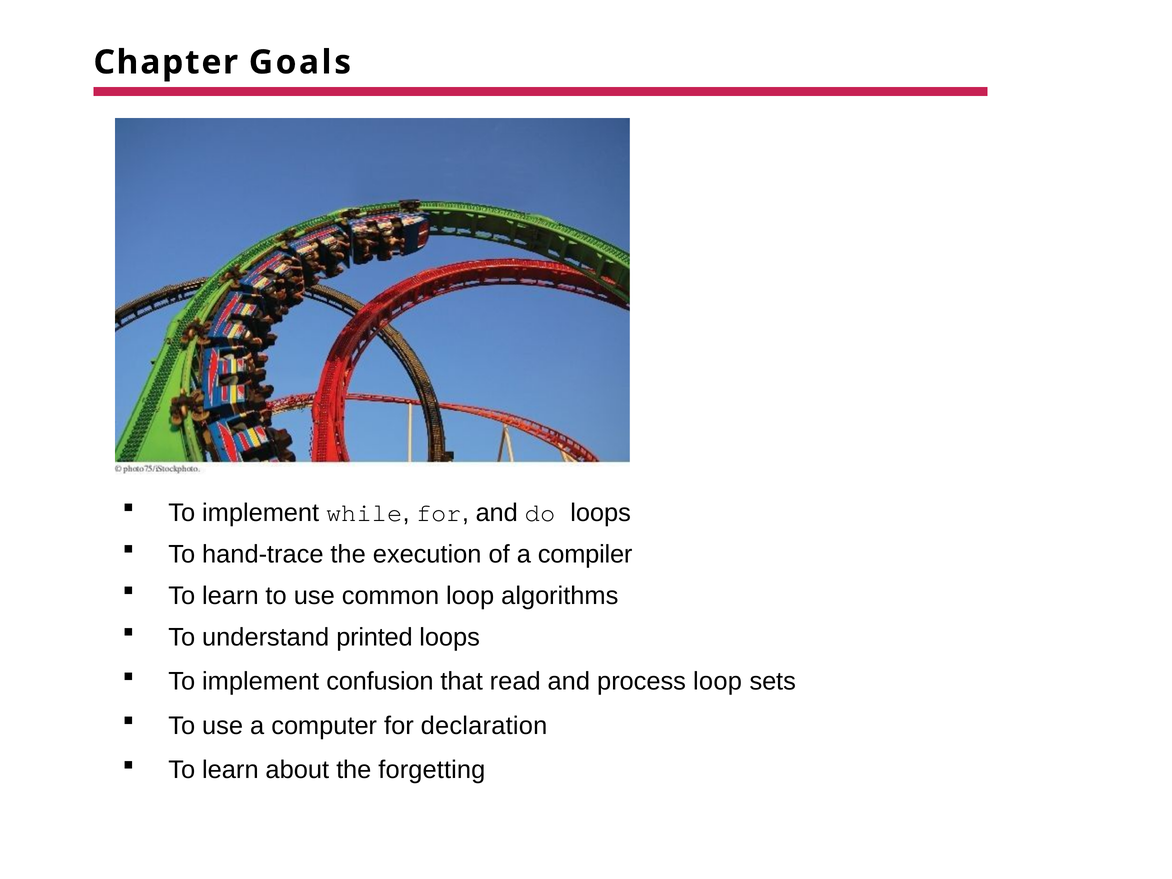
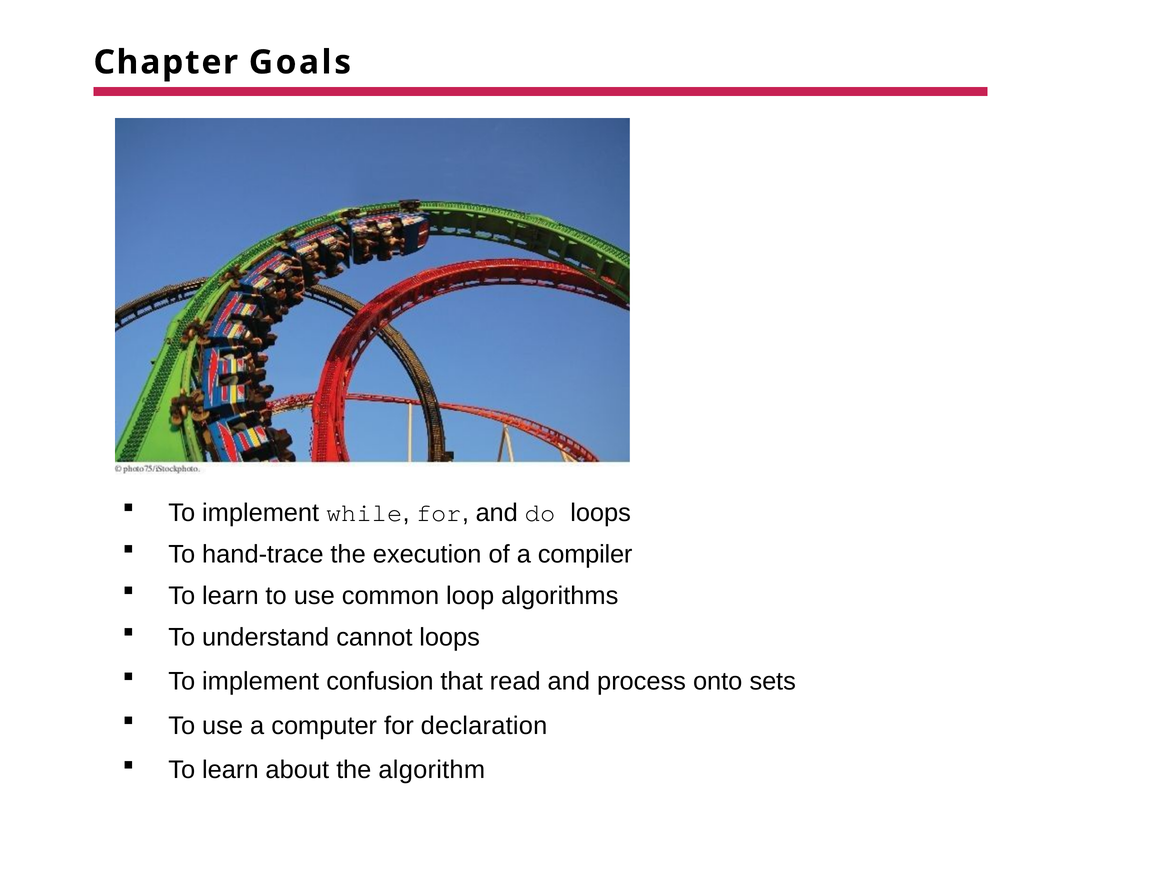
printed: printed -> cannot (374, 637)
process loop: loop -> onto (718, 681)
forgetting: forgetting -> algorithm (432, 770)
